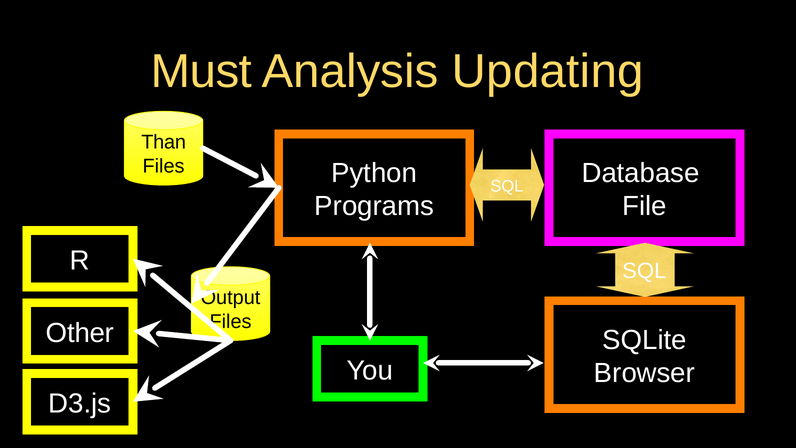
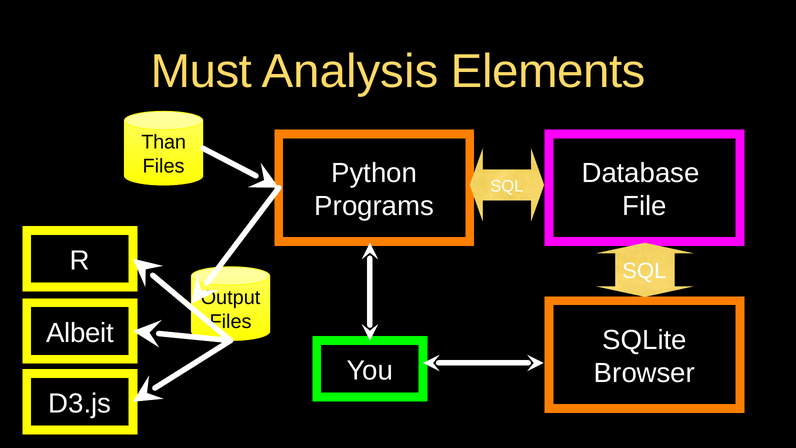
Updating: Updating -> Elements (548, 71)
Other: Other -> Albeit (80, 333)
